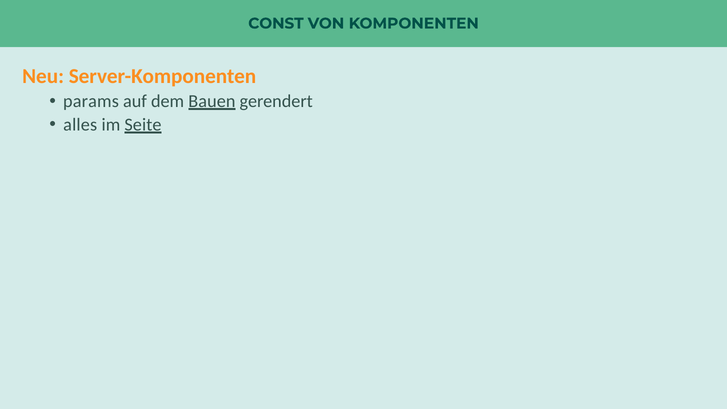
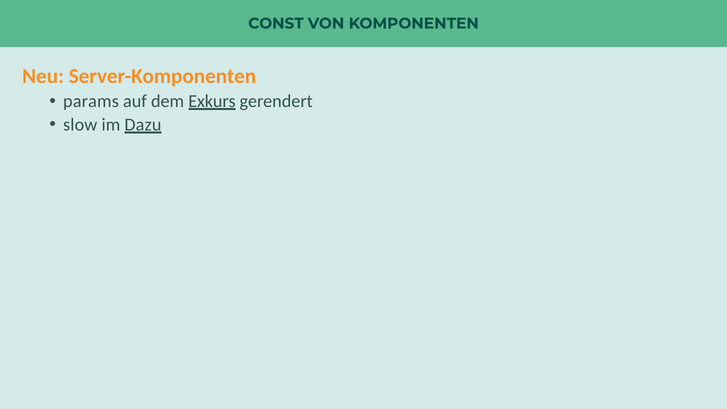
Bauen: Bauen -> Exkurs (212, 101)
alles: alles -> slow (80, 125)
Seite: Seite -> Dazu (143, 125)
